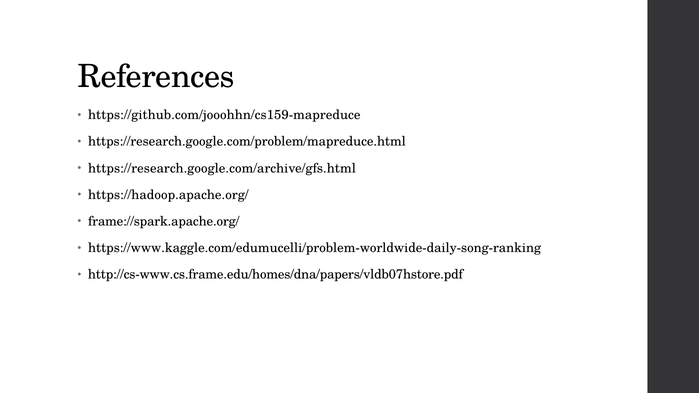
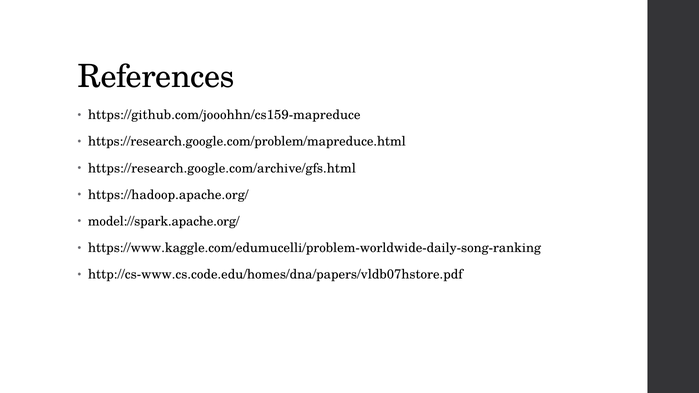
frame://spark.apache.org/: frame://spark.apache.org/ -> model://spark.apache.org/ (164, 222)
http://cs-www.cs.frame.edu/homes/dna/papers/vldb07hstore.pdf: http://cs-www.cs.frame.edu/homes/dna/papers/vldb07hstore.pdf -> http://cs-www.cs.code.edu/homes/dna/papers/vldb07hstore.pdf (275, 275)
